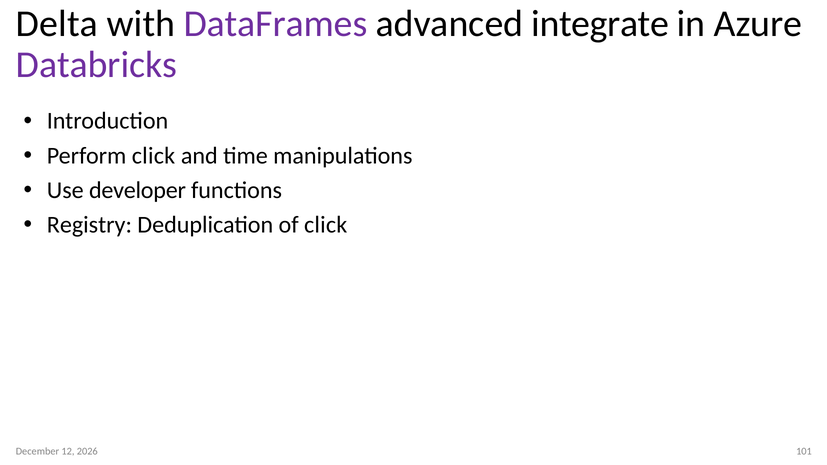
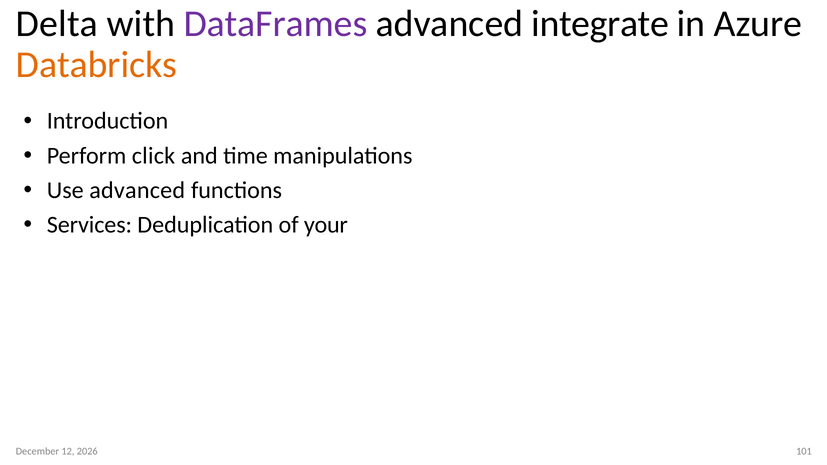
Databricks colour: purple -> orange (96, 65)
Use developer: developer -> advanced (137, 190)
Registry: Registry -> Services (89, 225)
of click: click -> your (326, 225)
